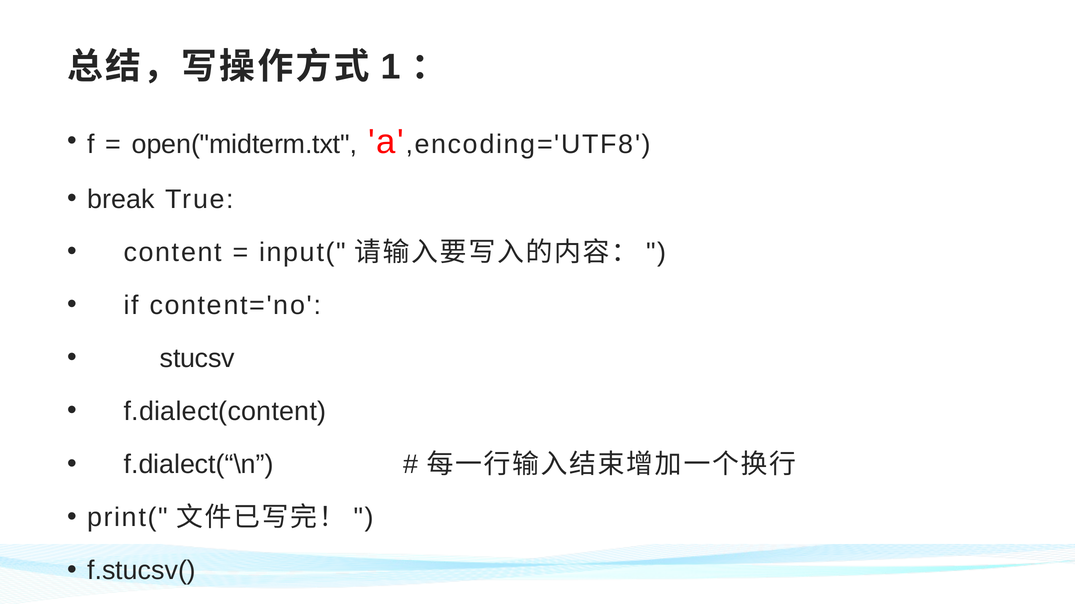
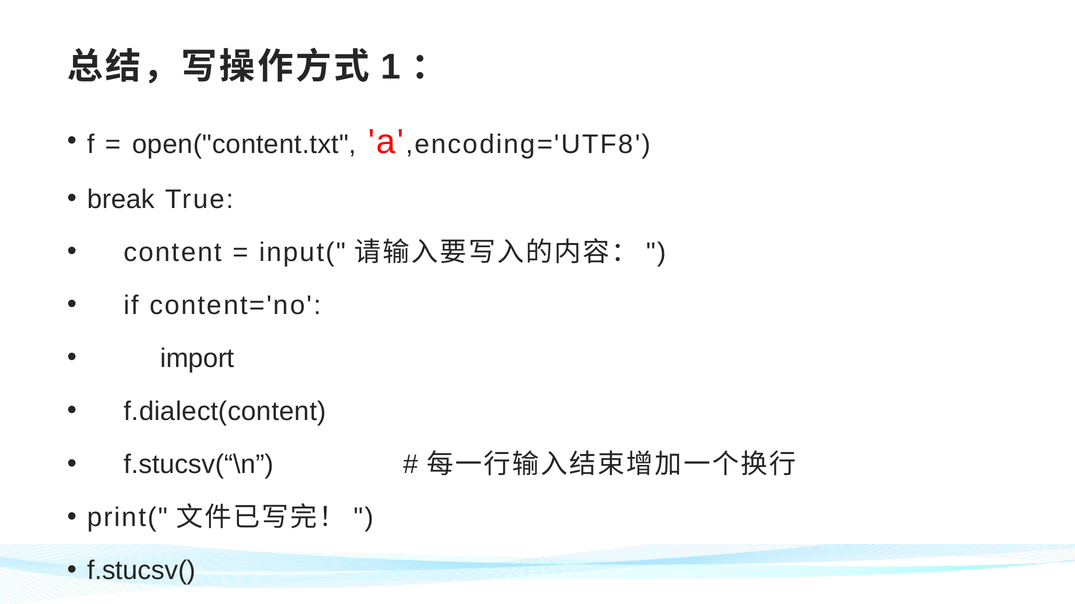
open("midterm.txt: open("midterm.txt -> open("content.txt (244, 145)
stucsv: stucsv -> import (197, 359)
f.dialect(“\n: f.dialect(“\n -> f.stucsv(“\n (199, 465)
